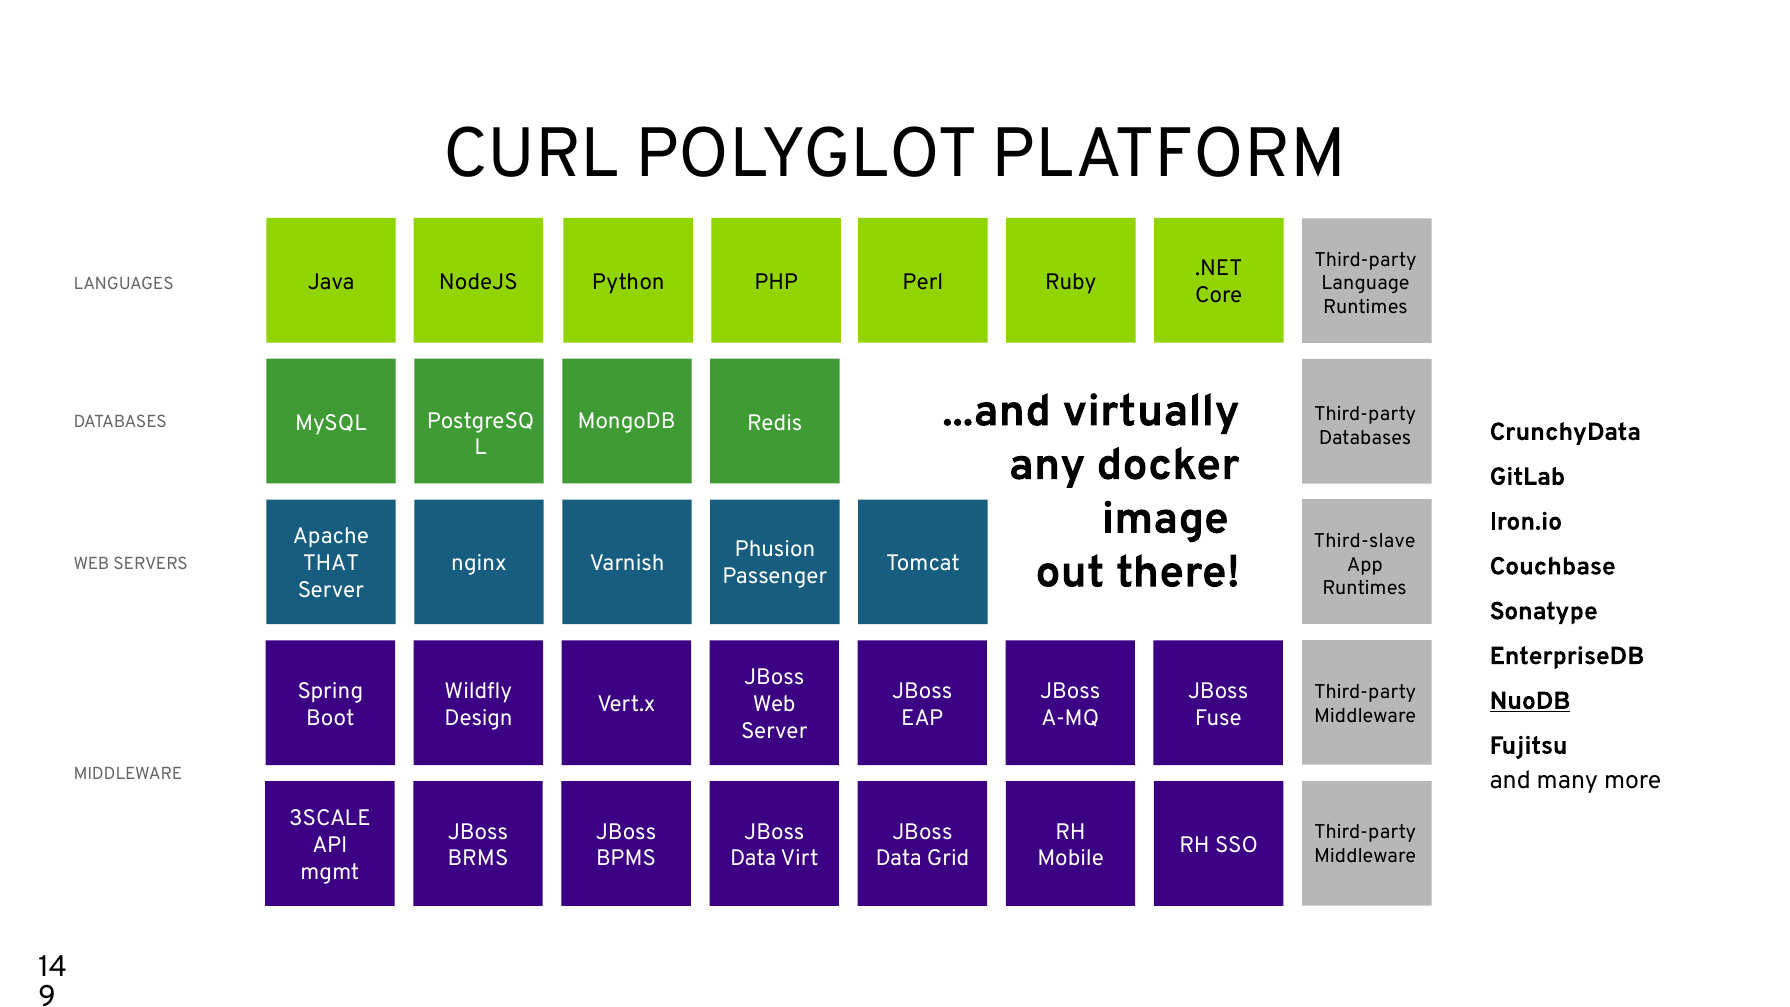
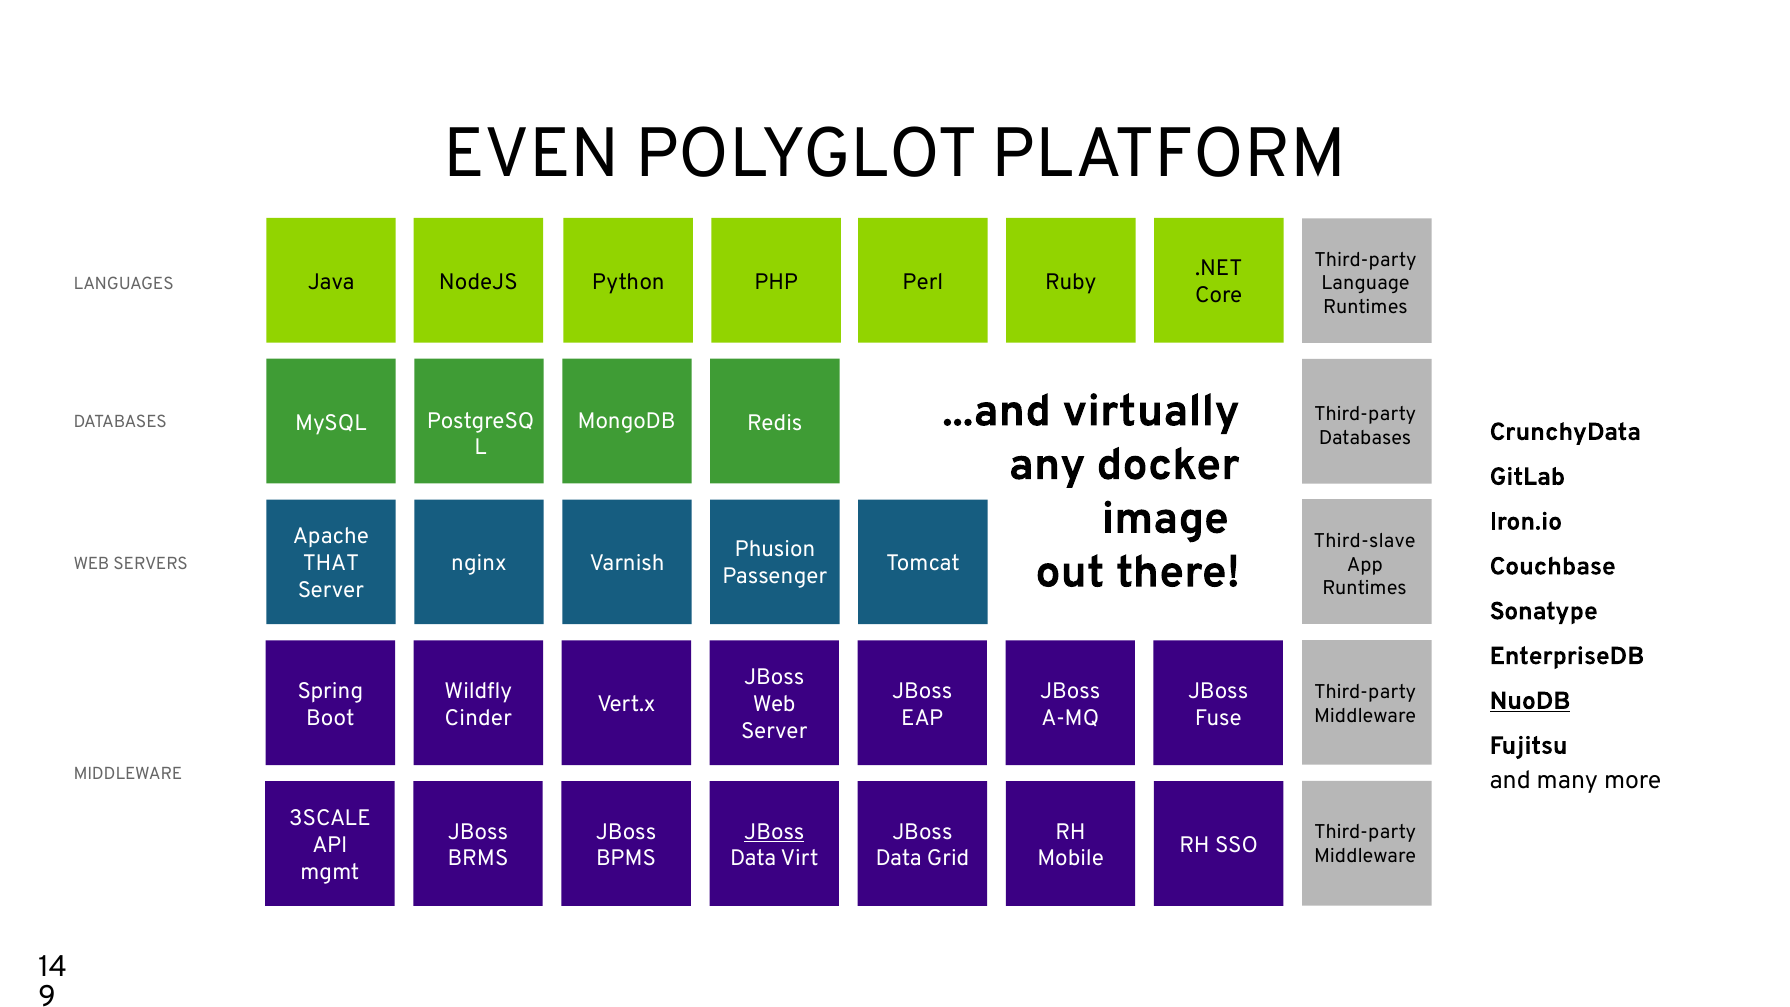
CURL: CURL -> EVEN (532, 153)
Design: Design -> Cinder (478, 718)
JBoss underline: none -> present (774, 832)
